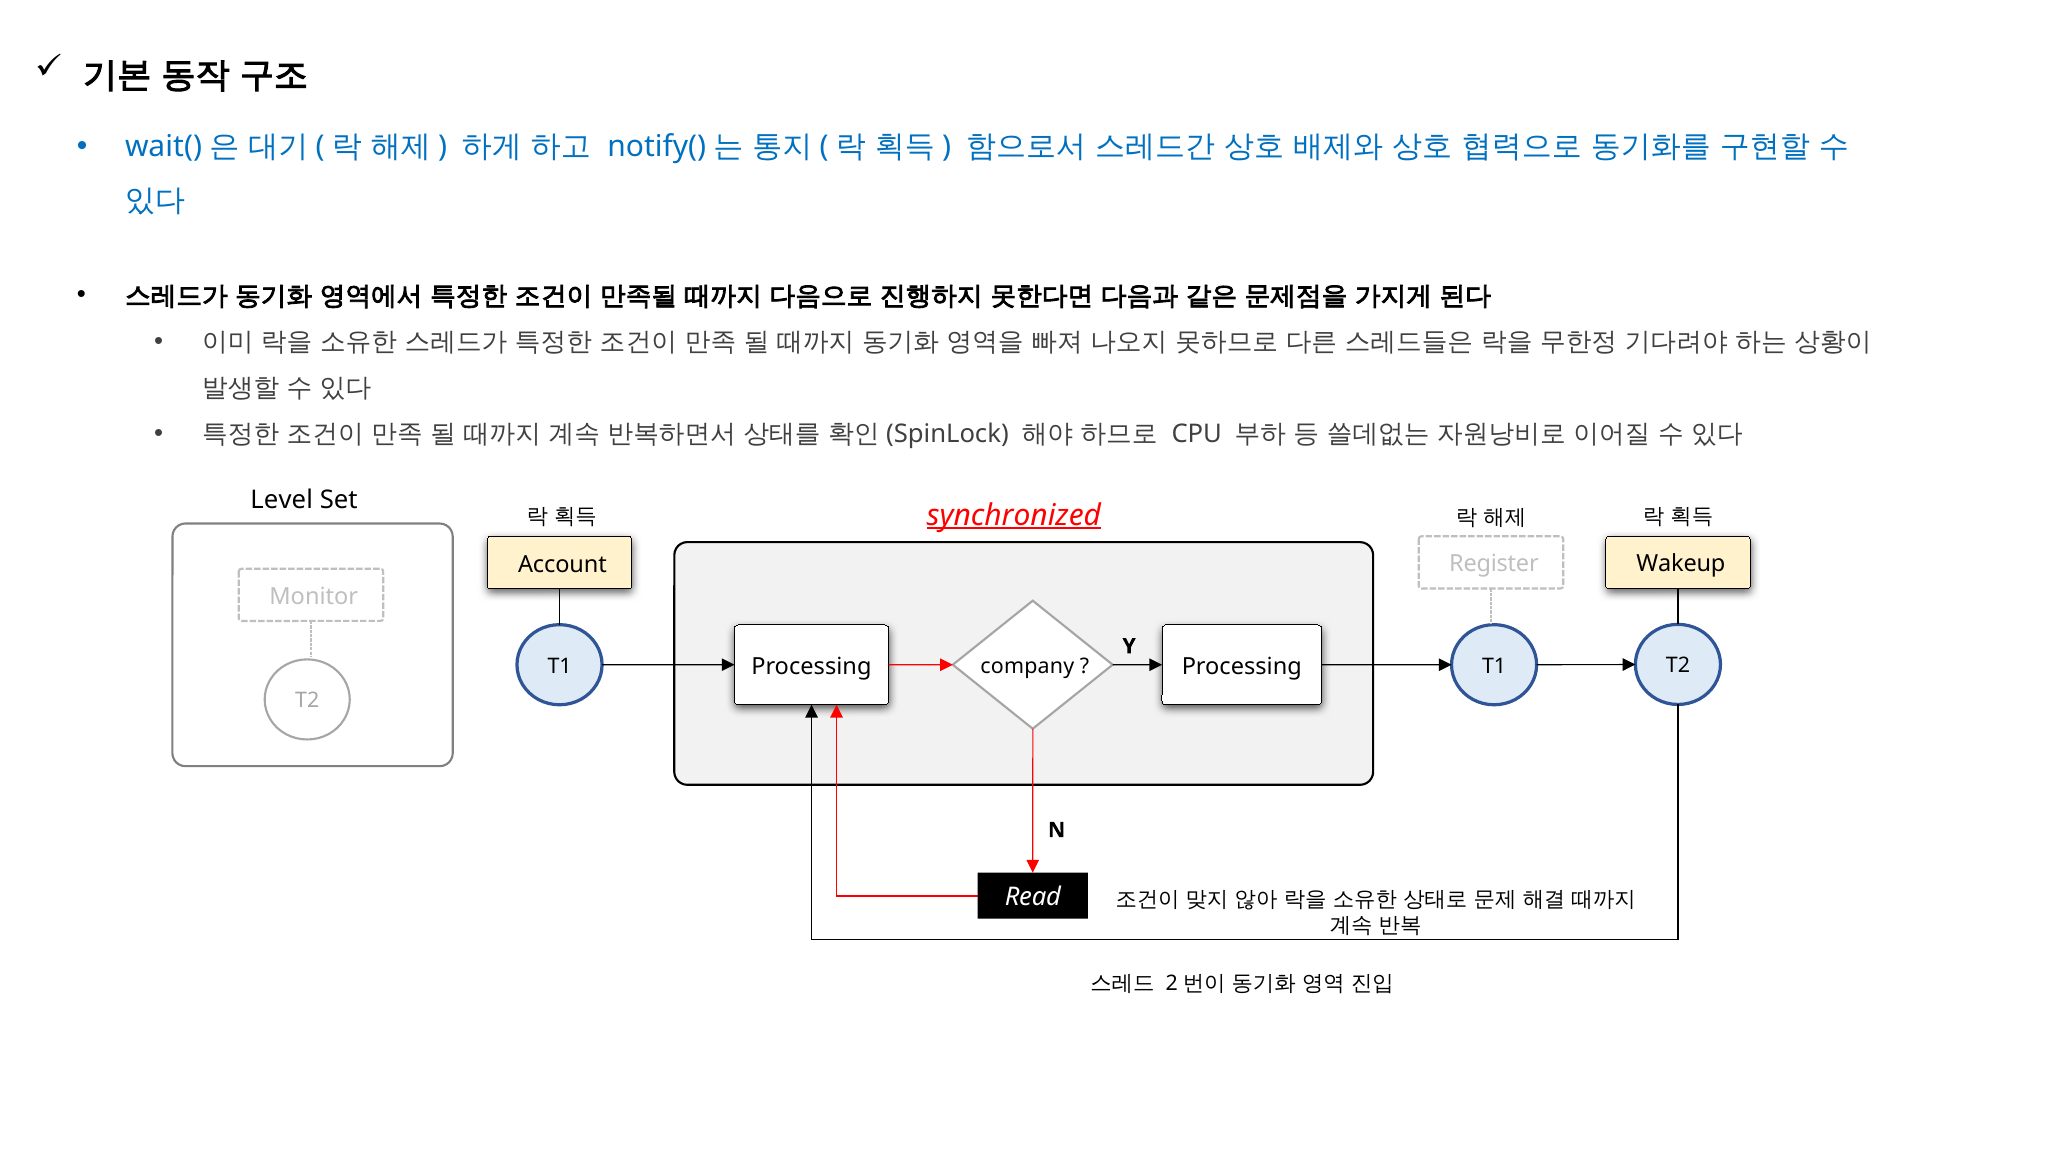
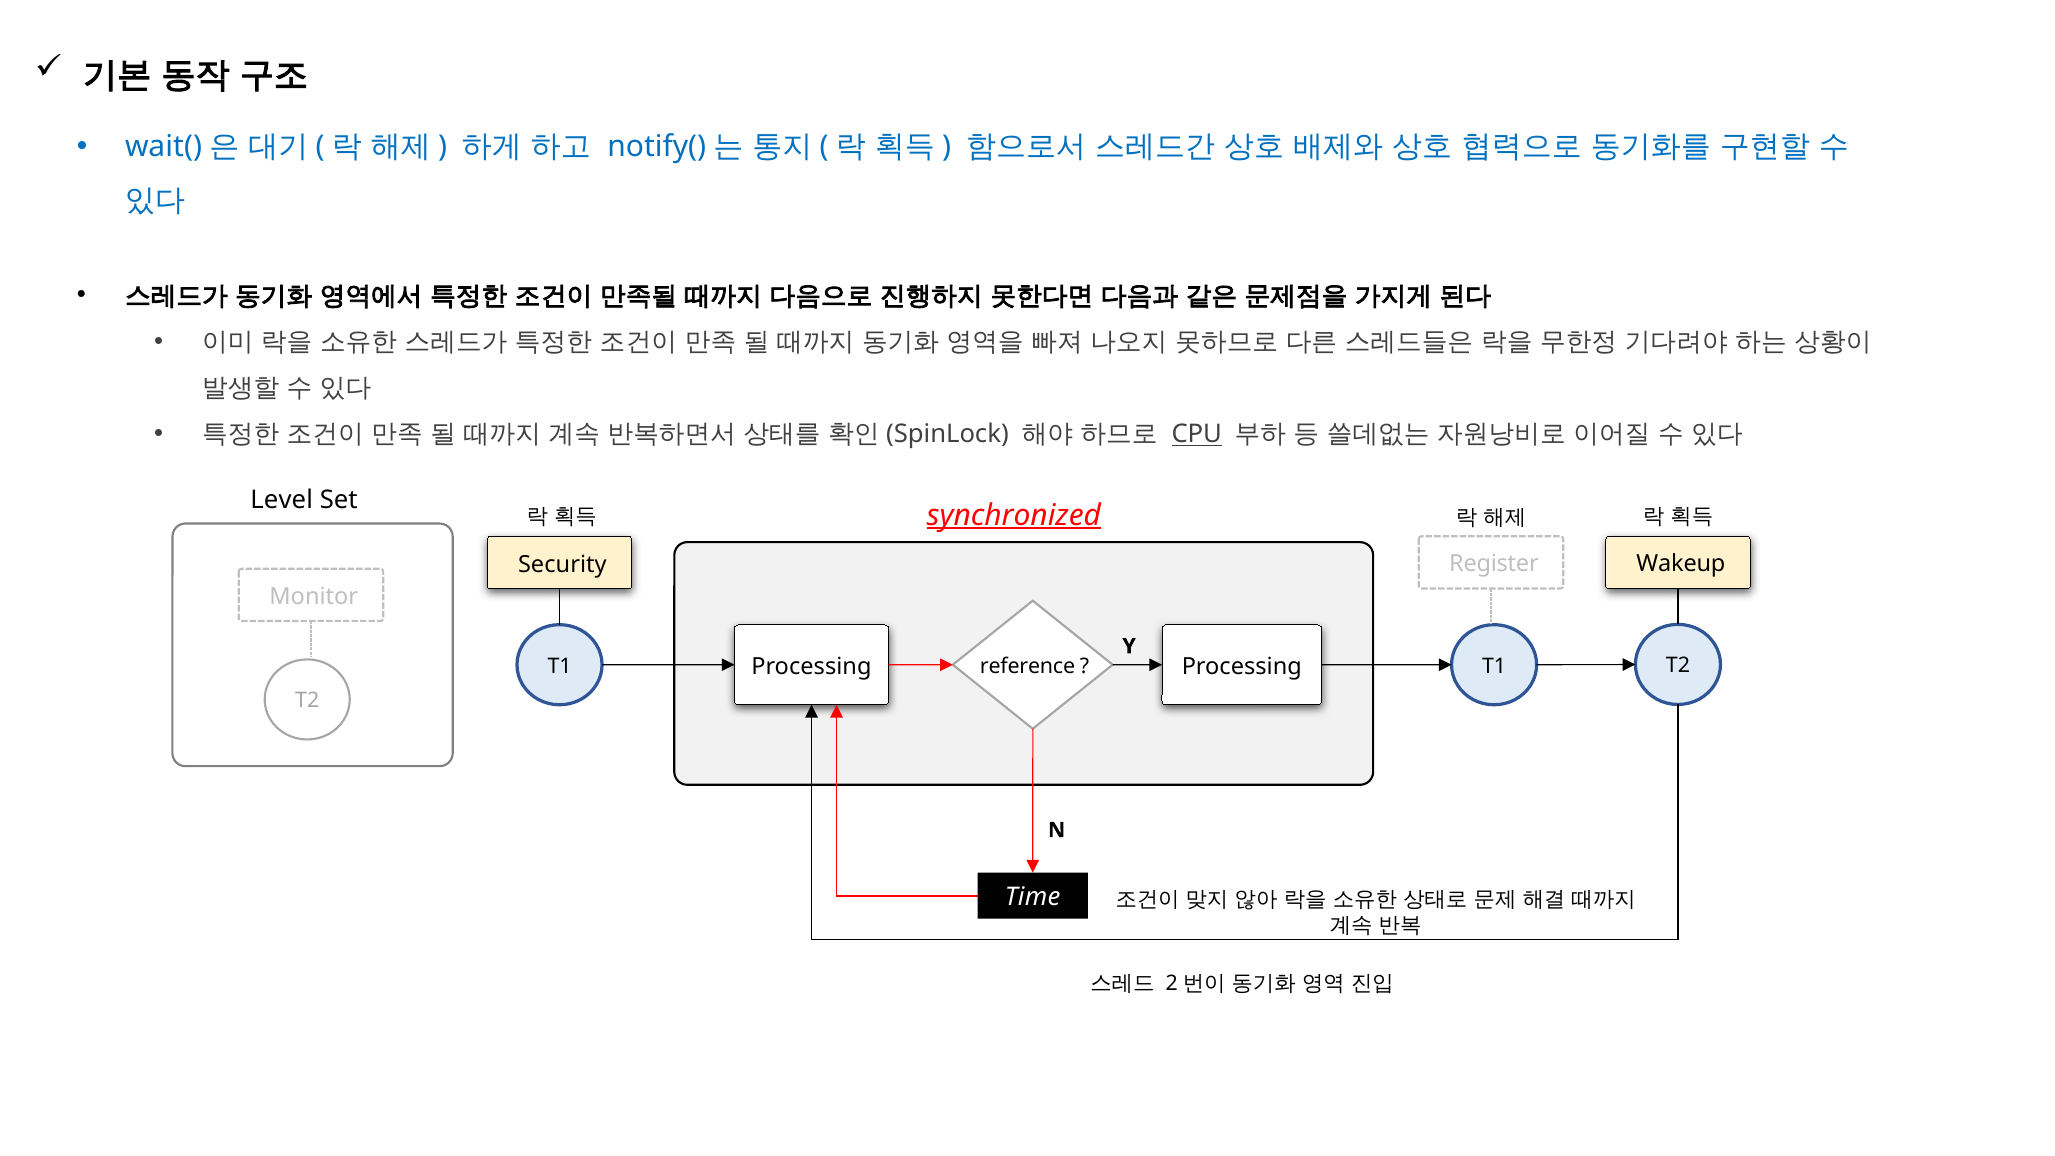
CPU underline: none -> present (1197, 434)
Account: Account -> Security (562, 564)
company: company -> reference (1028, 667)
Read: Read -> Time (1033, 897)
